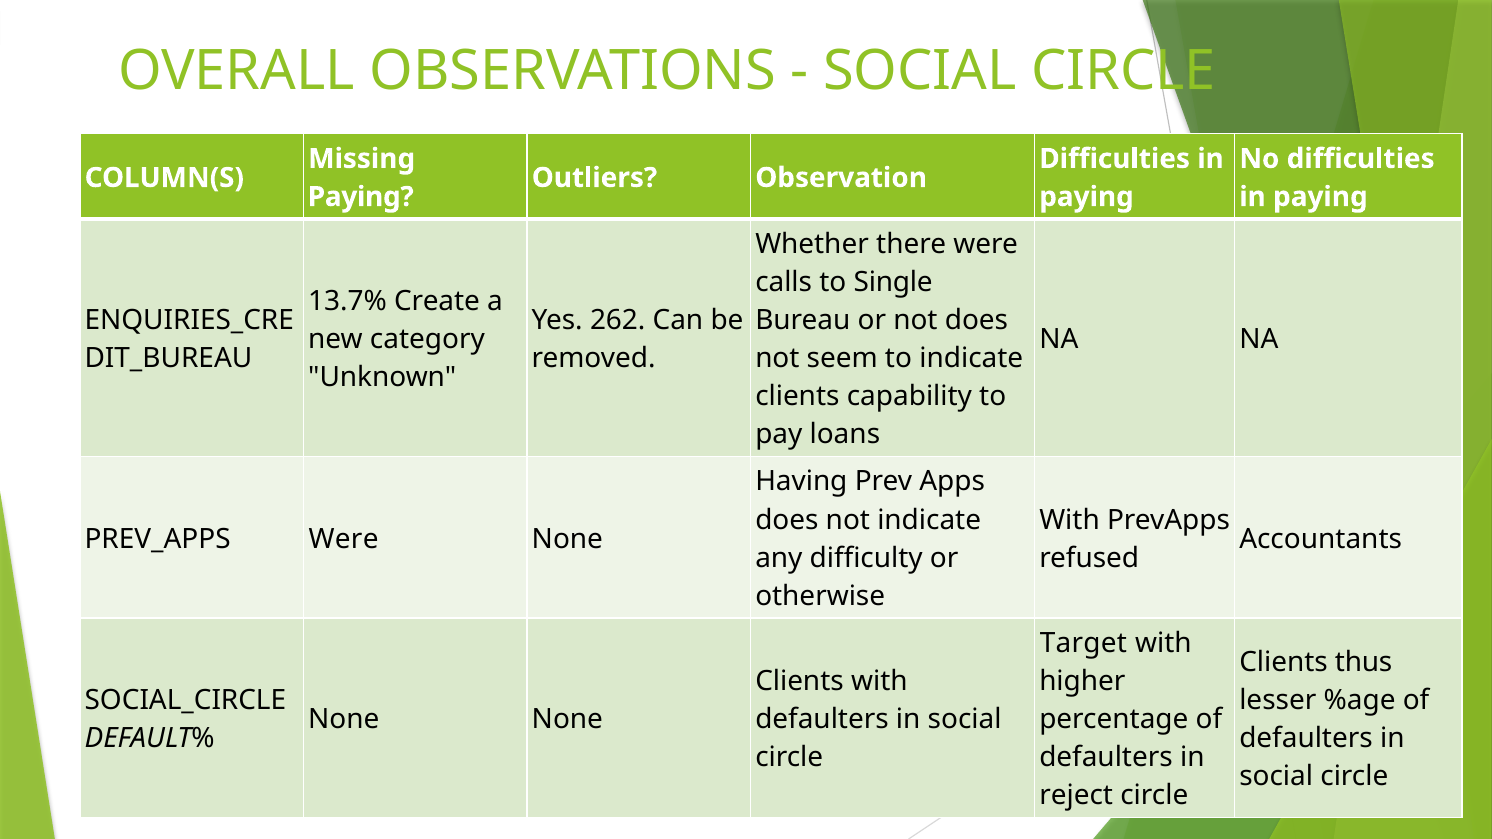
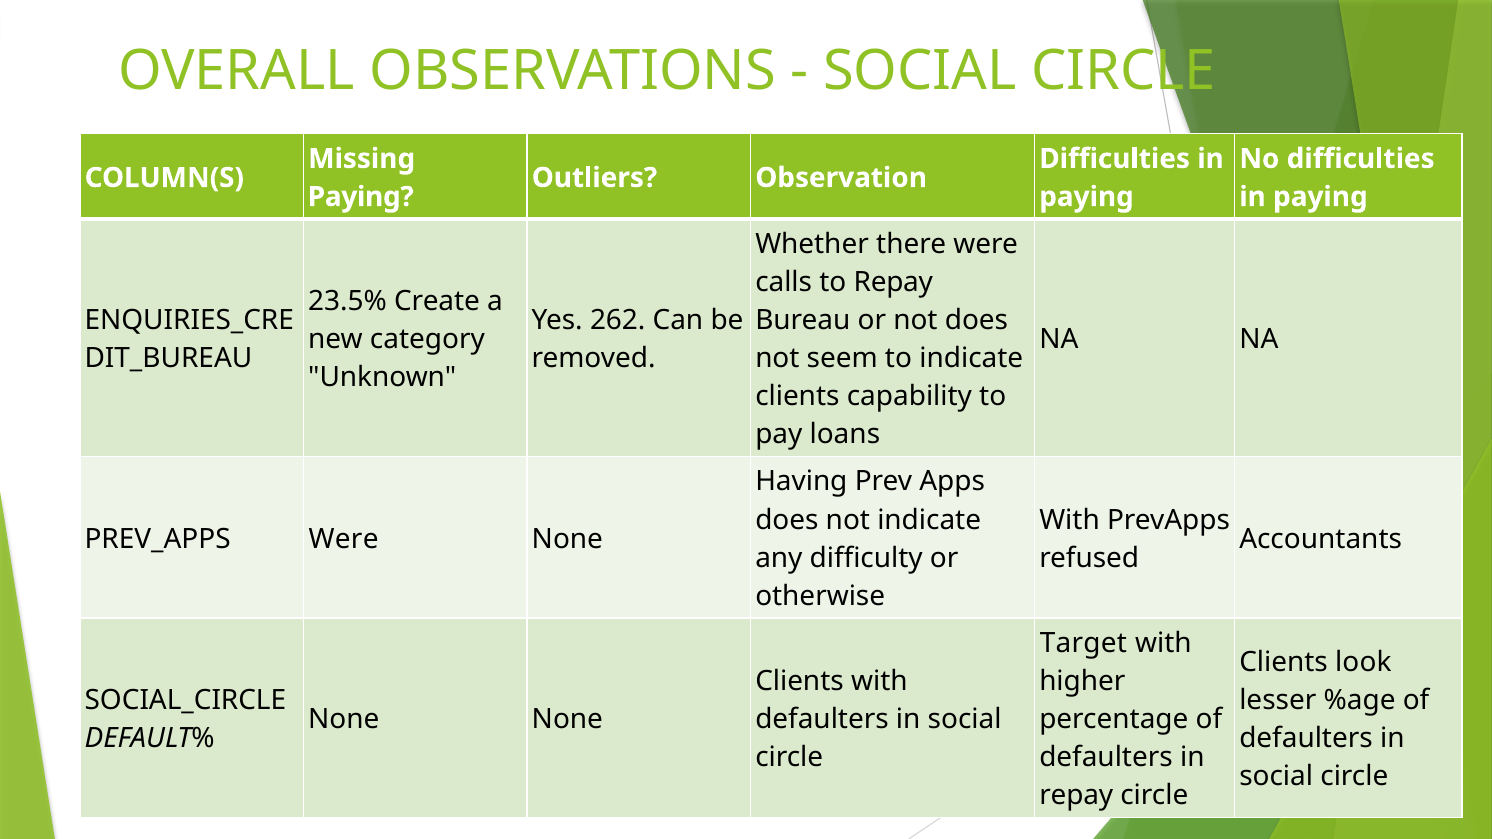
to Single: Single -> Repay (893, 282)
13.7%: 13.7% -> 23.5% (348, 301)
thus: thus -> look (1363, 662)
reject: reject -> repay (1076, 796)
